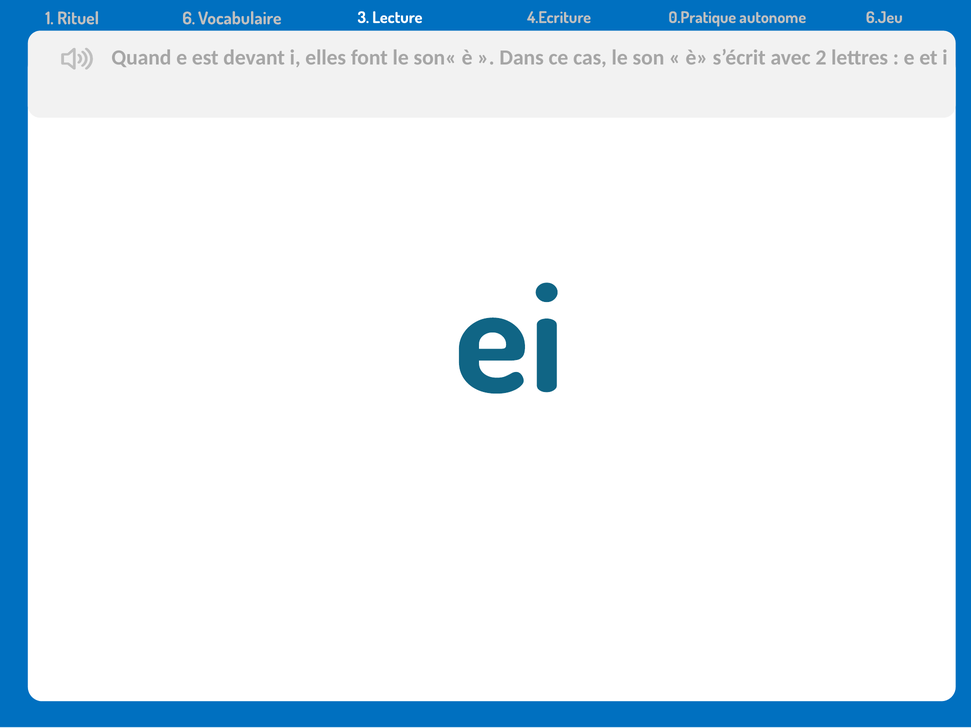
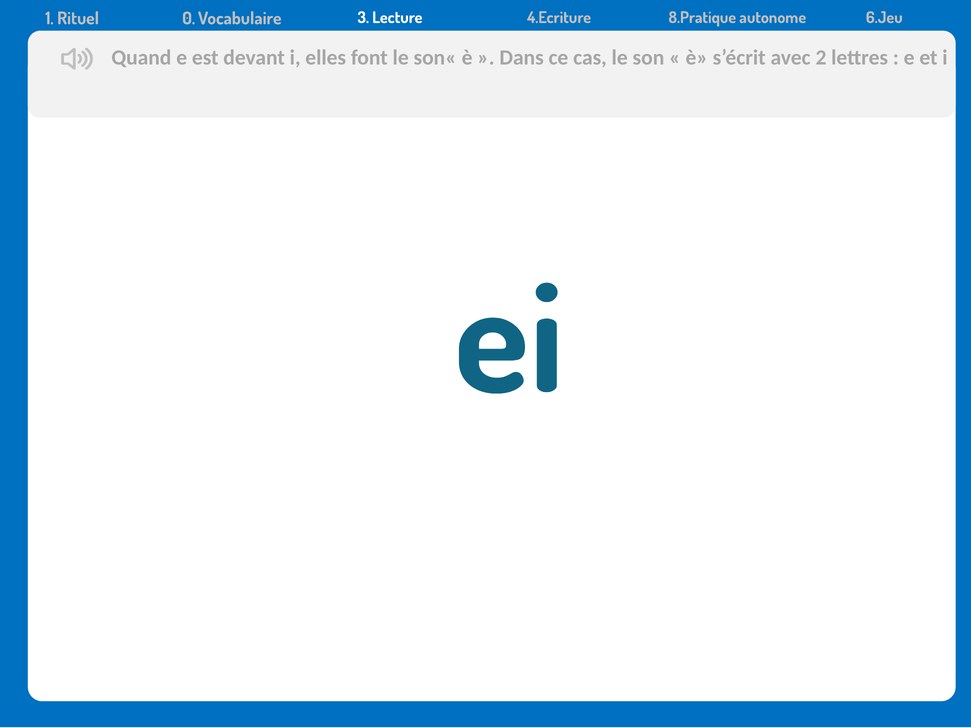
6: 6 -> 0 (189, 19)
0.Pratique: 0.Pratique -> 8.Pratique (702, 18)
